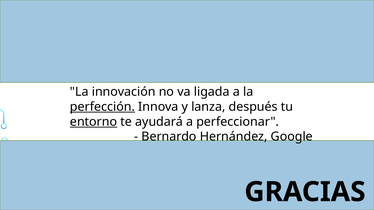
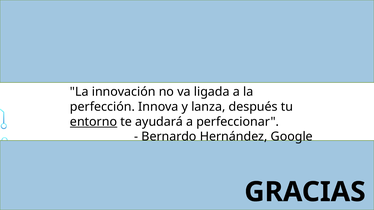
perfección underline: present -> none (102, 107)
